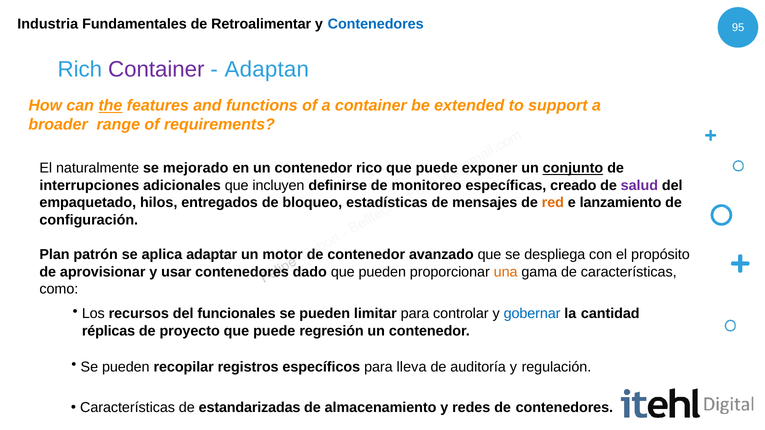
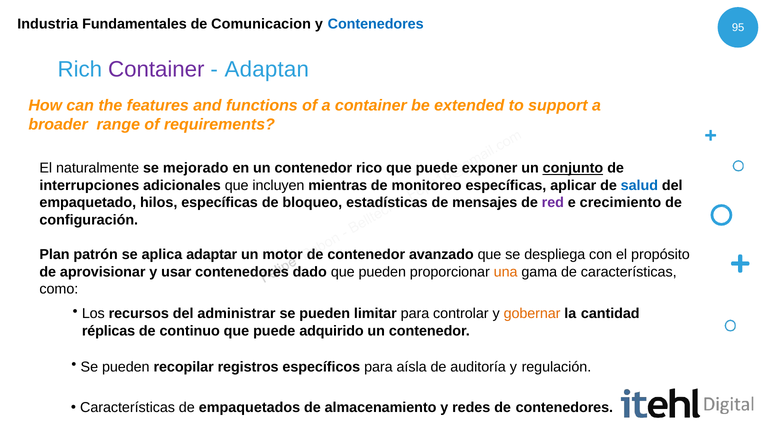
Retroalimentar: Retroalimentar -> Comunicacion (261, 24)
the underline: present -> none (110, 106)
definirse: definirse -> mientras (338, 186)
creado: creado -> aplicar (573, 186)
salud colour: purple -> blue (639, 186)
hilos entregados: entregados -> específicas (220, 203)
red colour: orange -> purple (553, 203)
lanzamiento: lanzamiento -> crecimiento (620, 203)
funcionales: funcionales -> administrar (236, 314)
gobernar colour: blue -> orange (532, 314)
proyecto: proyecto -> continuo (190, 331)
regresión: regresión -> adquirido (332, 331)
lleva: lleva -> aísla (412, 367)
estandarizadas: estandarizadas -> empaquetados (250, 408)
